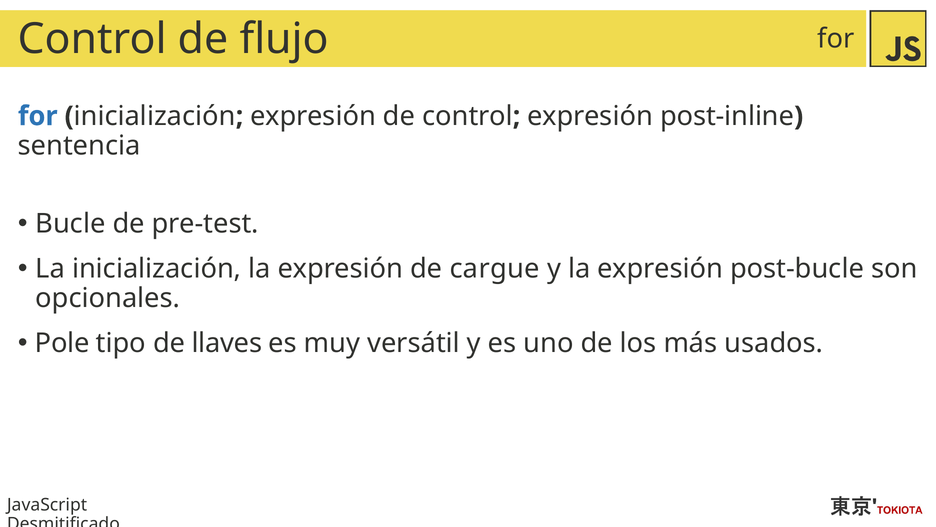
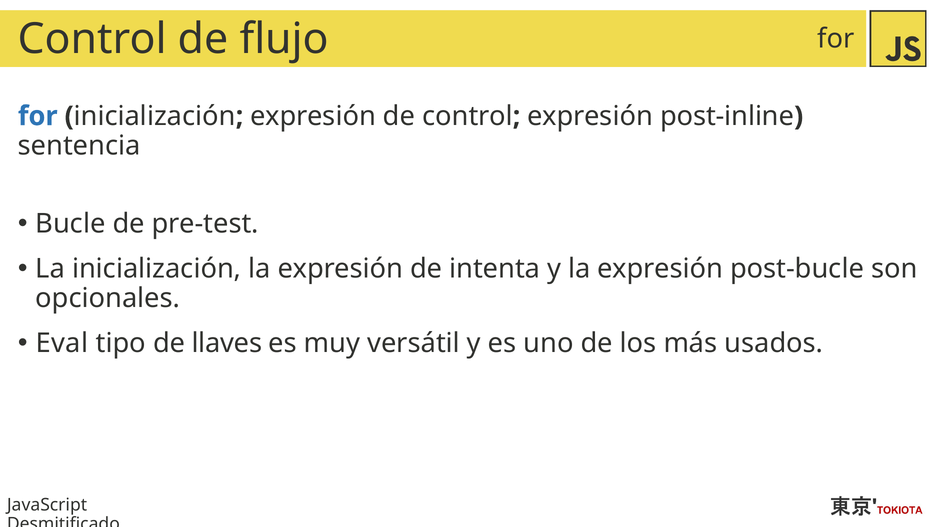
cargue: cargue -> intenta (495, 268)
Pole: Pole -> Eval (62, 343)
